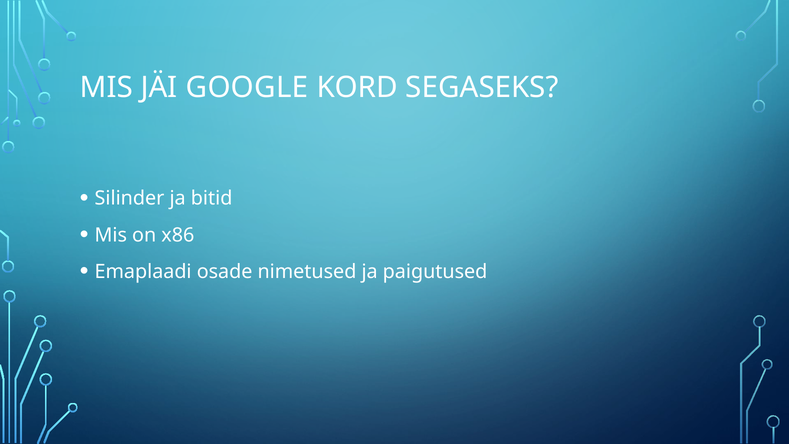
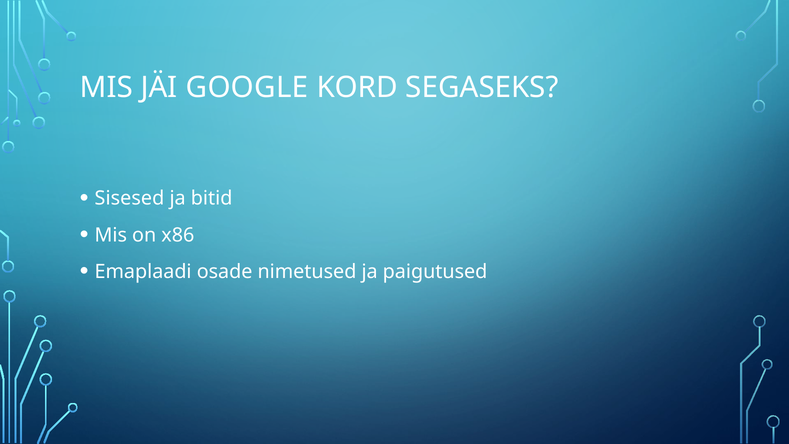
Silinder: Silinder -> Sisesed (129, 198)
